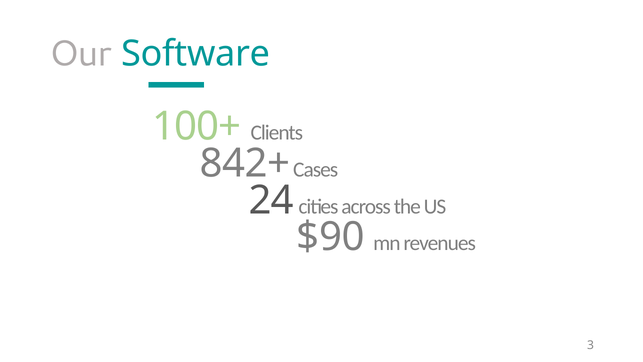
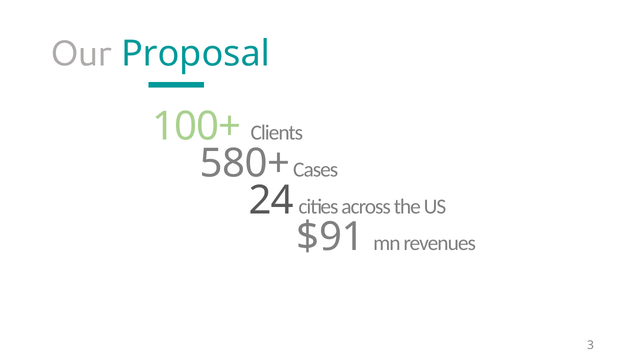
Software: Software -> Proposal (196, 54)
842+: 842+ -> 580+ (245, 163)
$90: $90 -> $91 (331, 237)
